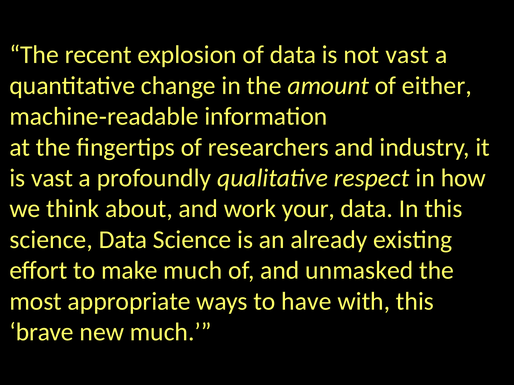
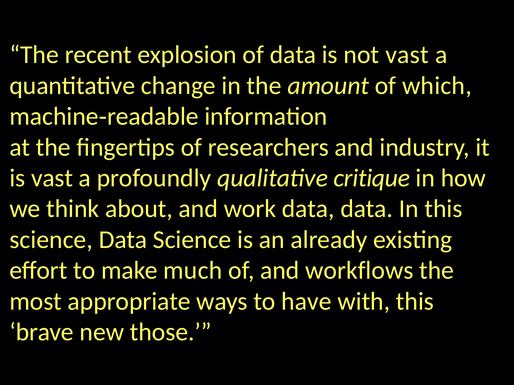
either: either -> which (437, 86)
respect: respect -> critique (372, 178)
work your: your -> data (308, 209)
unmasked: unmasked -> workflows (359, 271)
new much: much -> those (171, 332)
